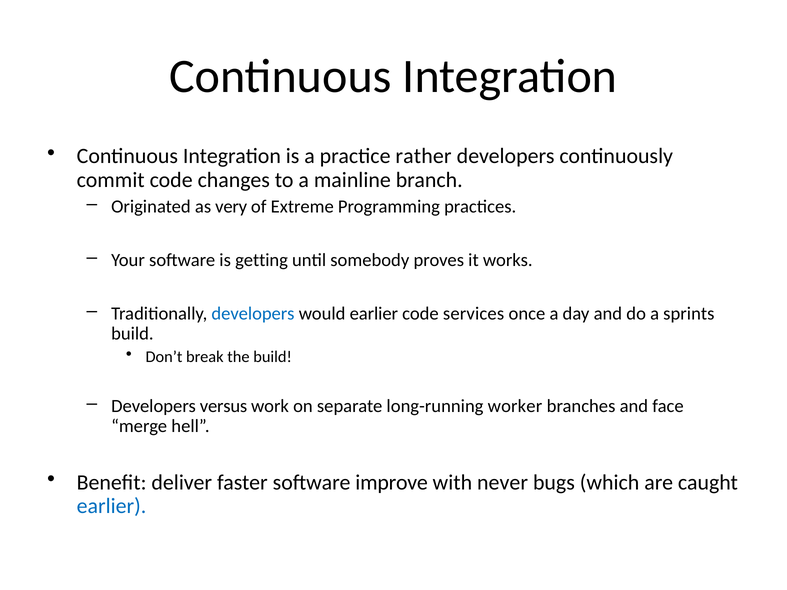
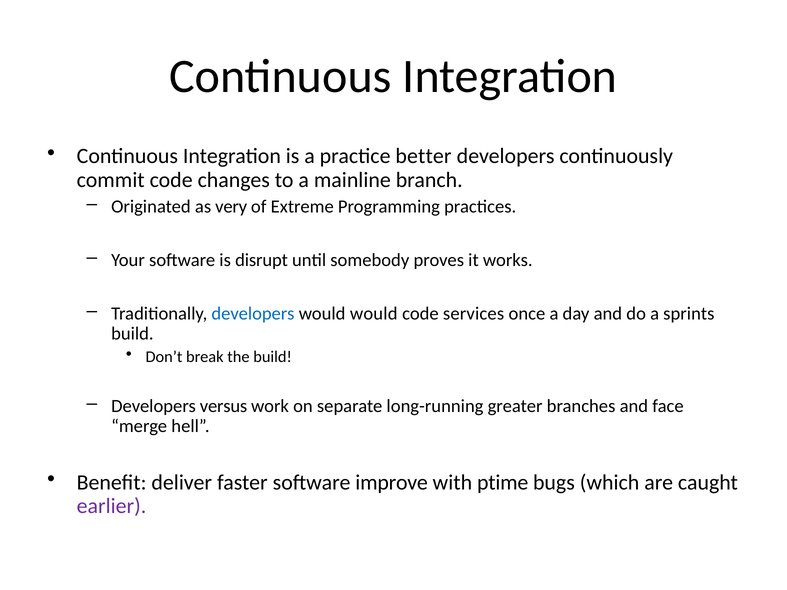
rather: rather -> better (424, 156)
getting: getting -> disrupt (262, 260)
would earlier: earlier -> would (374, 314)
worker: worker -> greater (515, 406)
never: never -> ptime (503, 483)
earlier colour: blue -> purple (112, 506)
